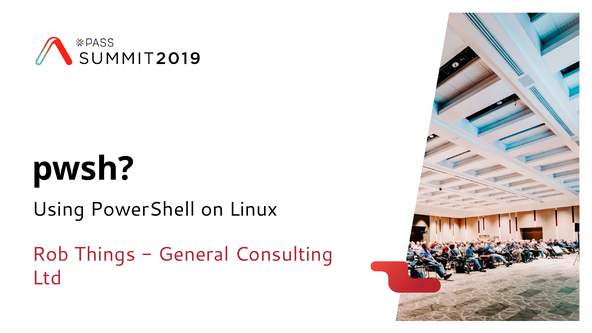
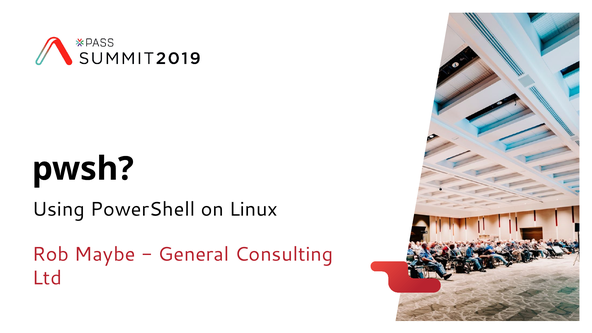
Things: Things -> Maybe (105, 254)
